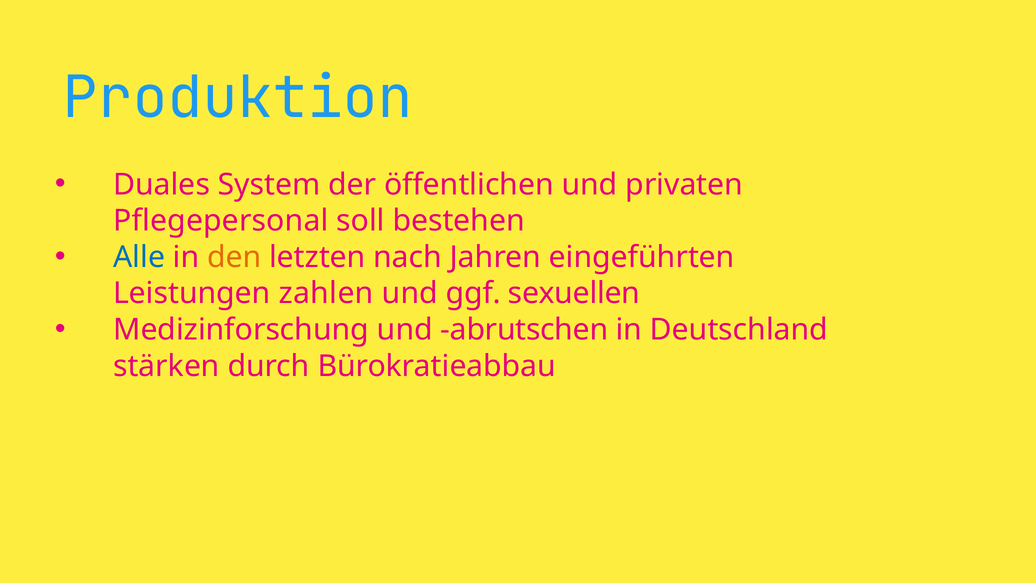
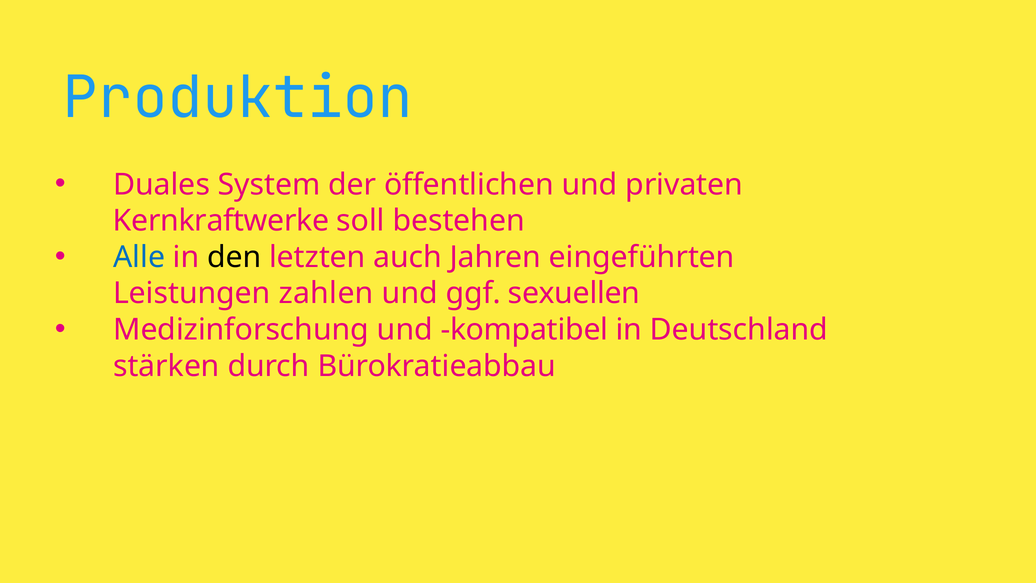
Pflegepersonal: Pflegepersonal -> Kernkraftwerke (221, 221)
den colour: orange -> black (234, 257)
nach: nach -> auch (408, 257)
abrutschen: abrutschen -> kompatibel (524, 330)
